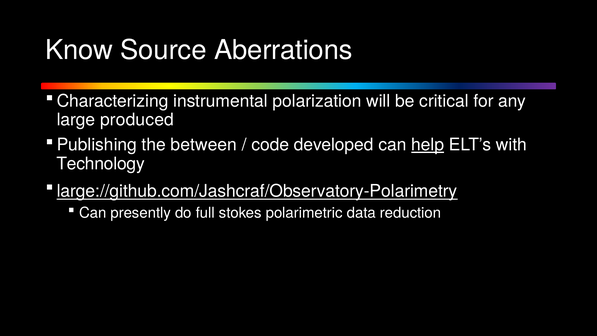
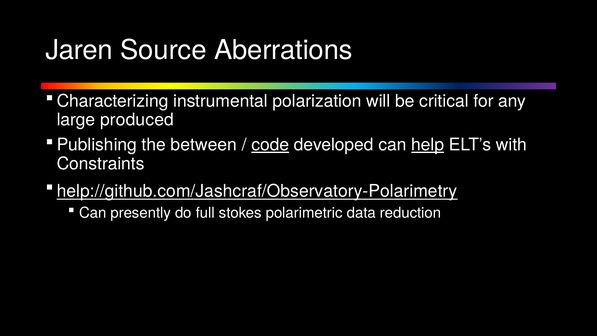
Know: Know -> Jaren (79, 50)
code underline: none -> present (270, 145)
Technology: Technology -> Constraints (101, 164)
large://github.com/Jashcraf/Observatory-Polarimetry: large://github.com/Jashcraf/Observatory-Polarimetry -> help://github.com/Jashcraf/Observatory-Polarimetry (257, 191)
